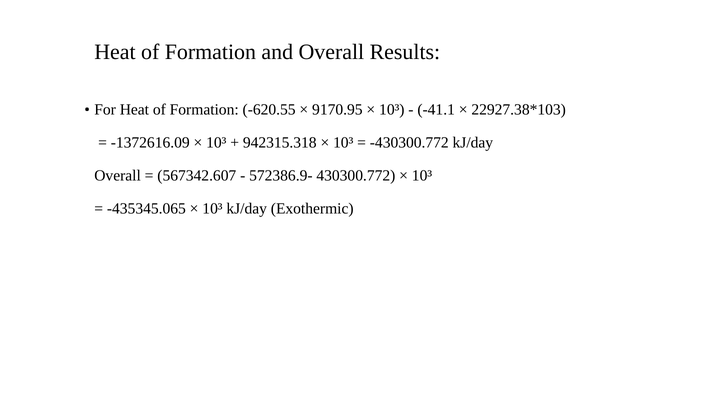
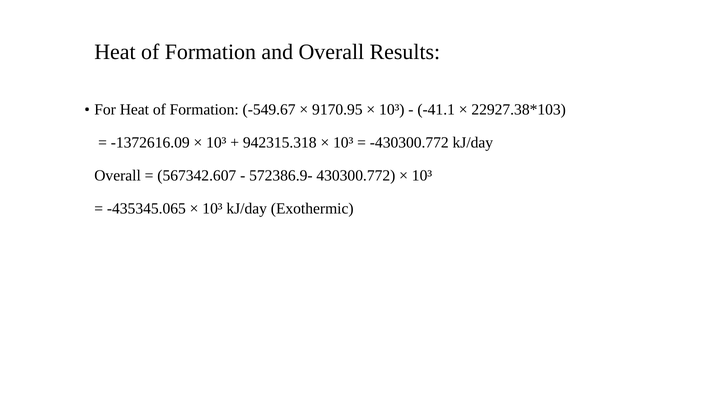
-620.55: -620.55 -> -549.67 (269, 109)
